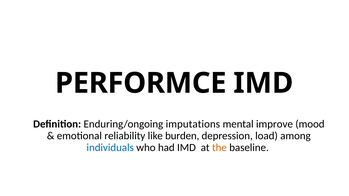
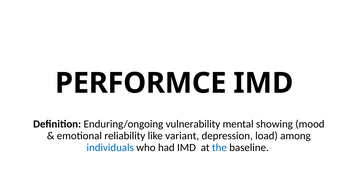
imputations: imputations -> vulnerability (193, 124)
improve: improve -> showing (274, 124)
burden: burden -> variant (182, 136)
the colour: orange -> blue (219, 148)
